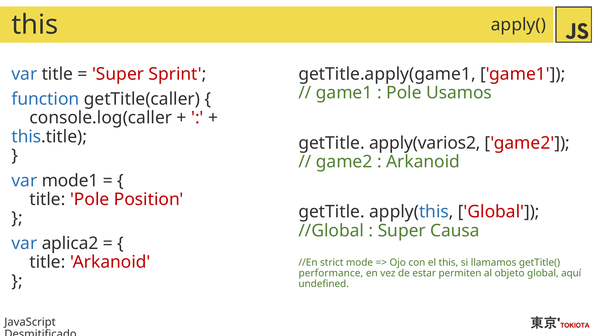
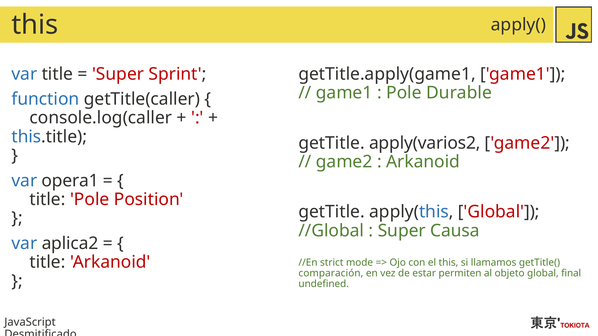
Usamos: Usamos -> Durable (459, 93)
mode1: mode1 -> opera1 (70, 181)
performance: performance -> comparación (331, 274)
aquí: aquí -> final (571, 274)
